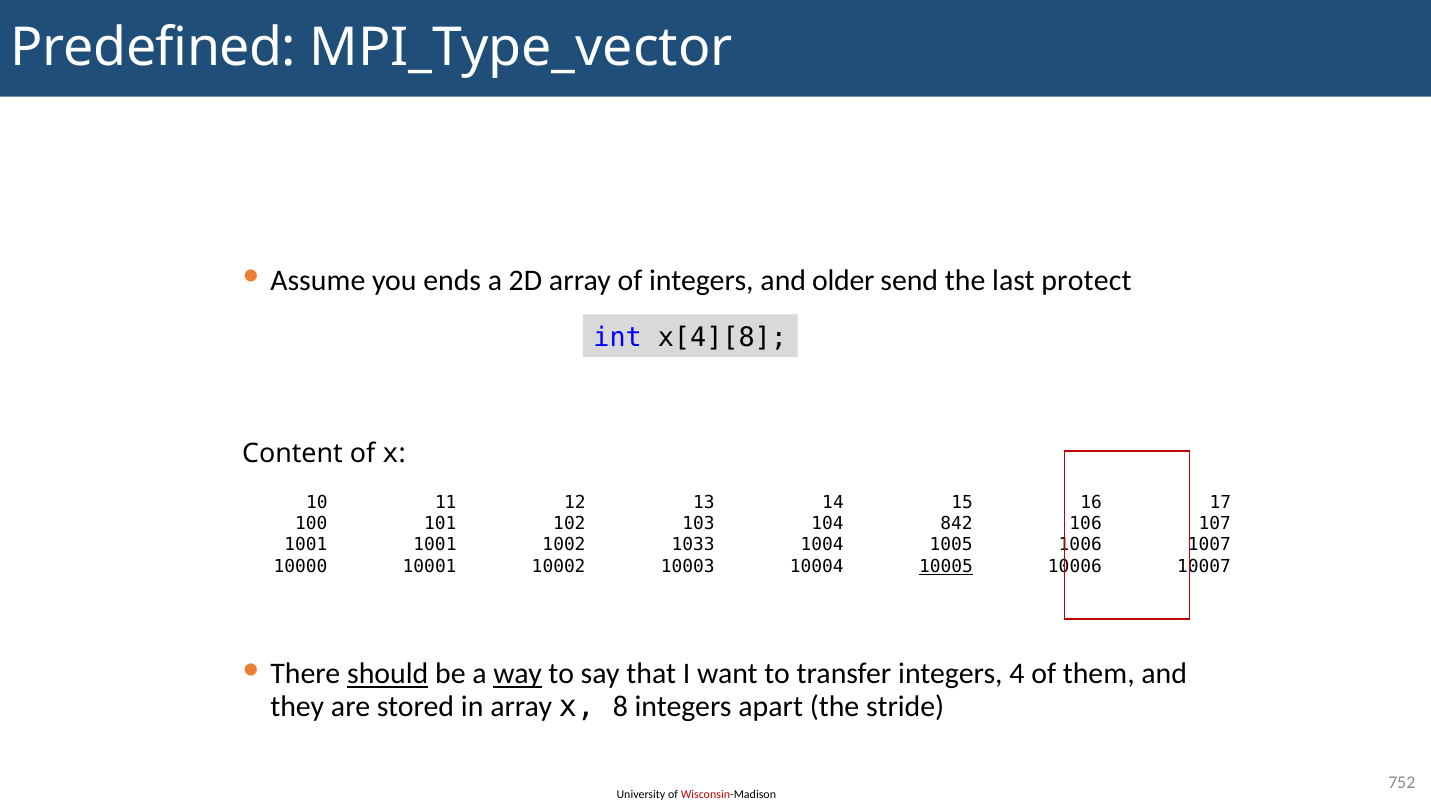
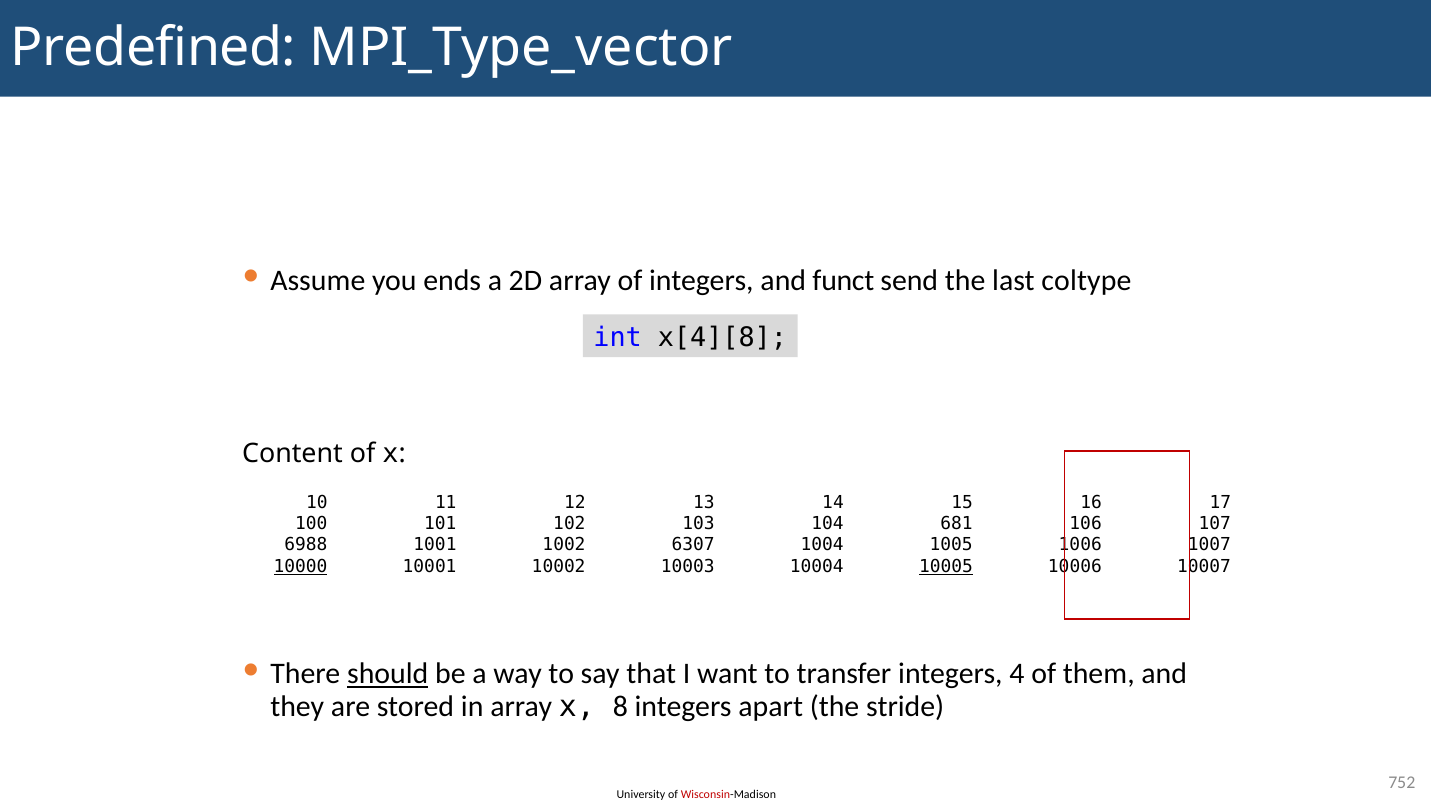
older: older -> funct (843, 281)
protect: protect -> coltype (1086, 281)
842: 842 -> 681 (957, 524)
1001: 1001 -> 6988 (306, 545)
1033: 1033 -> 6307 (693, 545)
10000 underline: none -> present (301, 567)
way underline: present -> none (518, 674)
